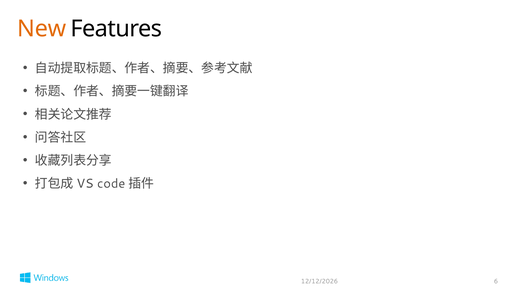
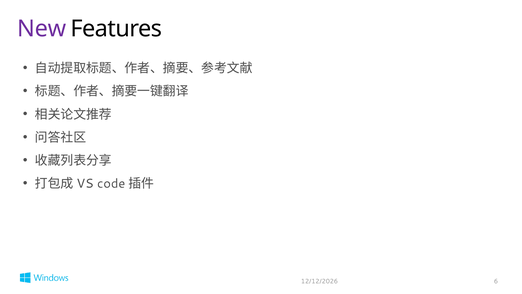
New colour: orange -> purple (42, 29)
